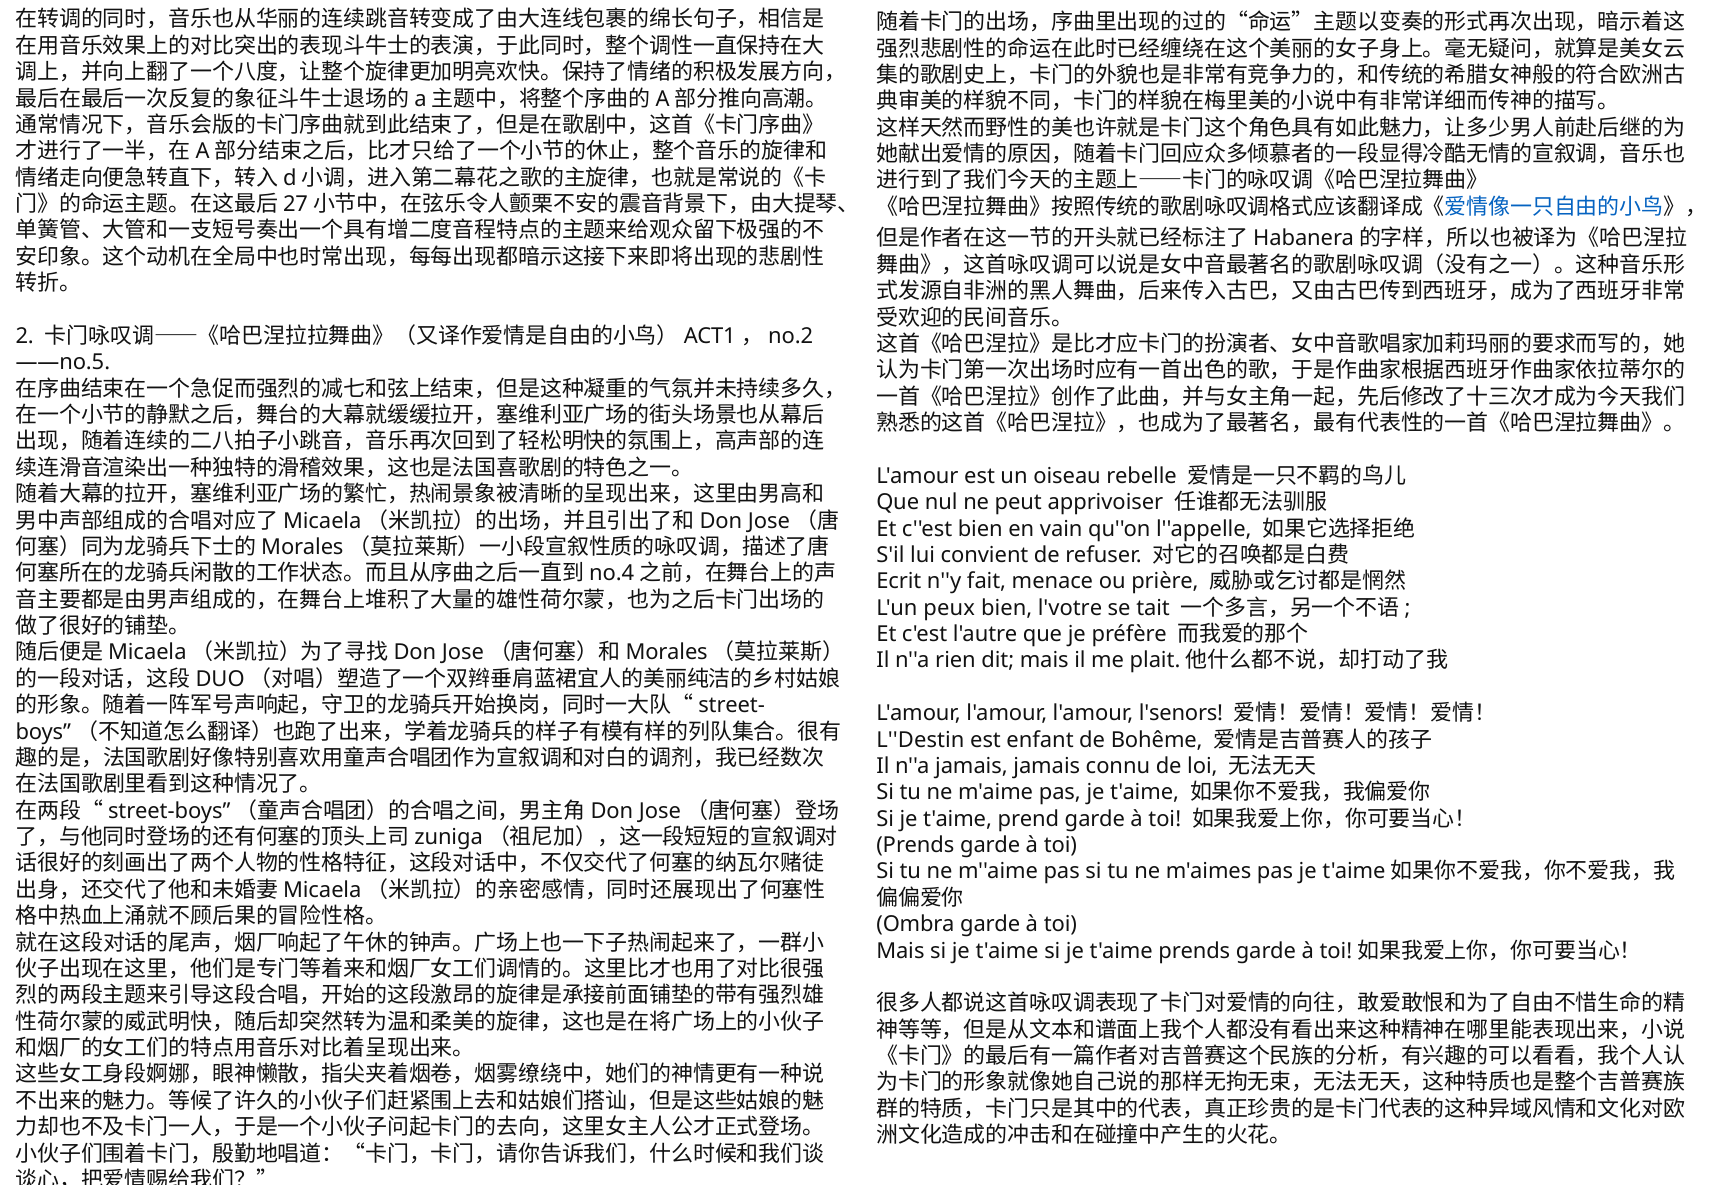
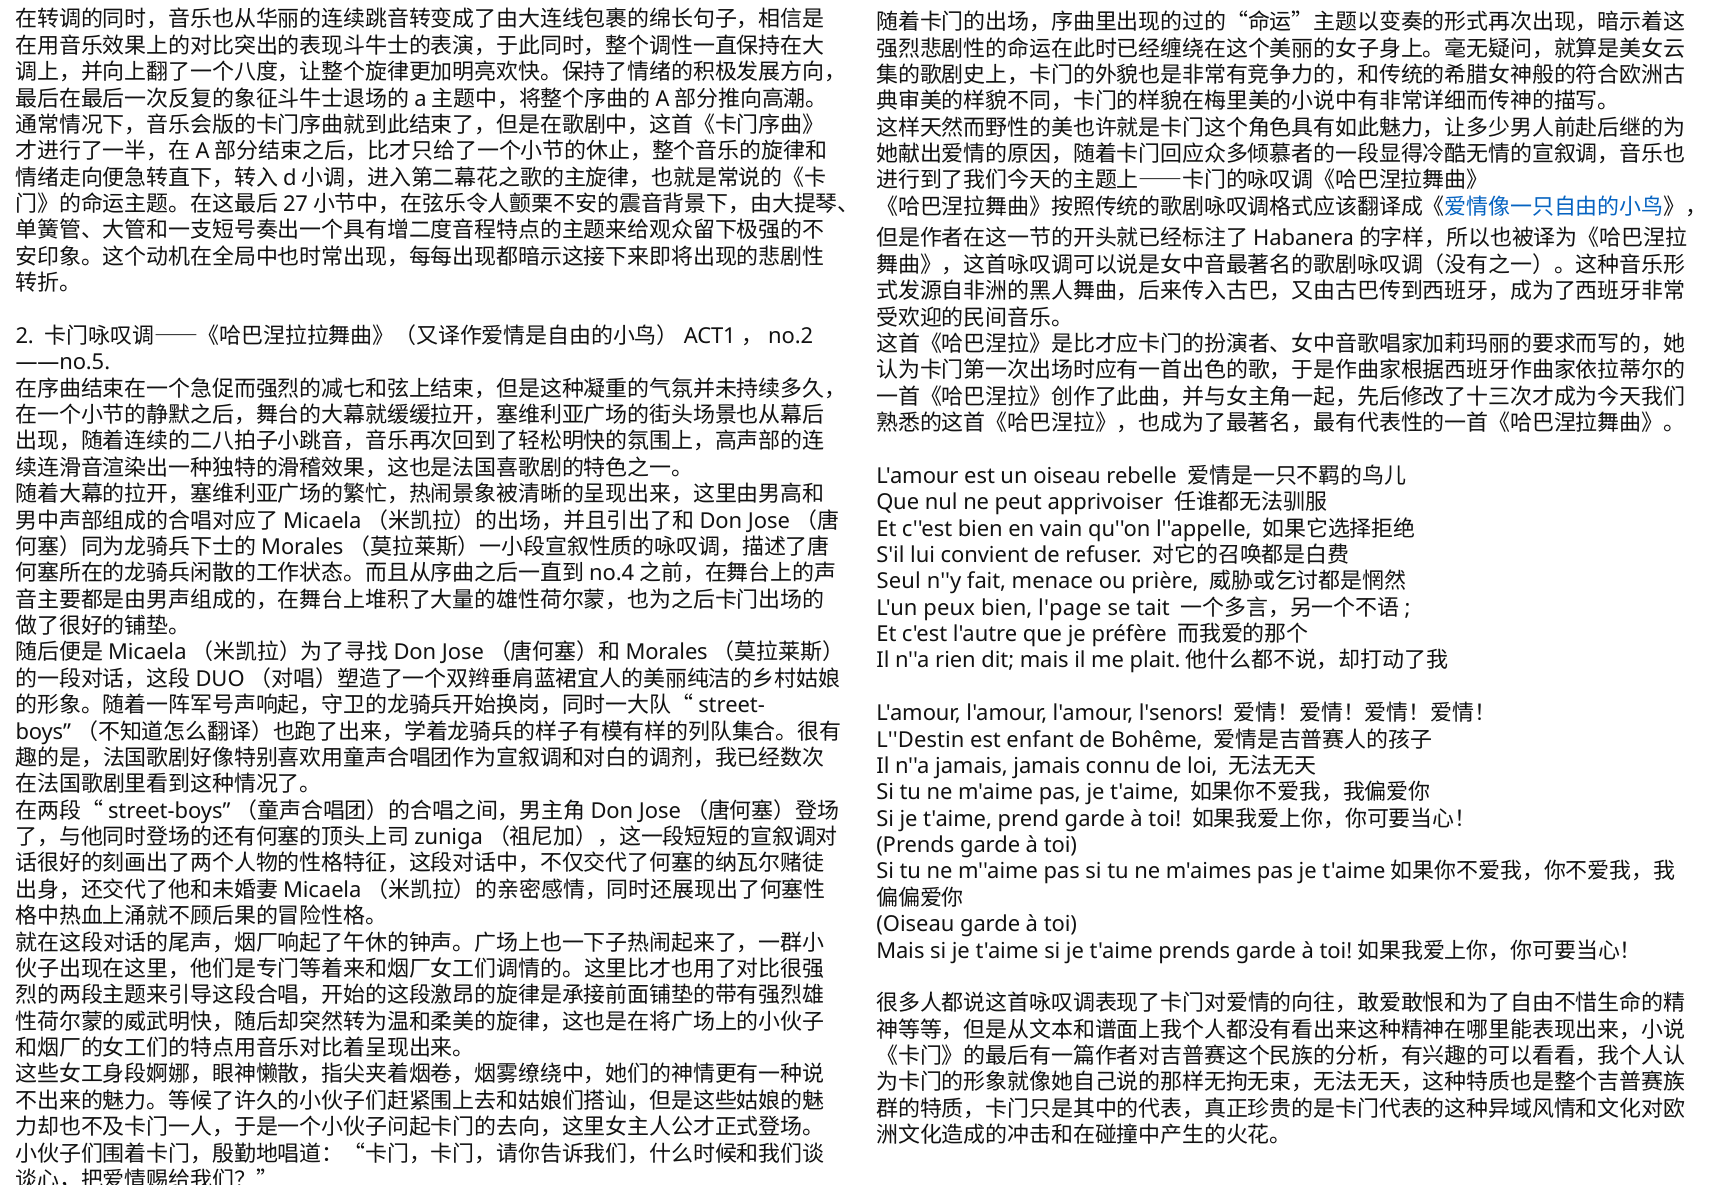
Ecrit: Ecrit -> Seul (899, 582)
l'votre: l'votre -> l'page (1070, 608)
Ombra: Ombra -> Oiseau (915, 925)
